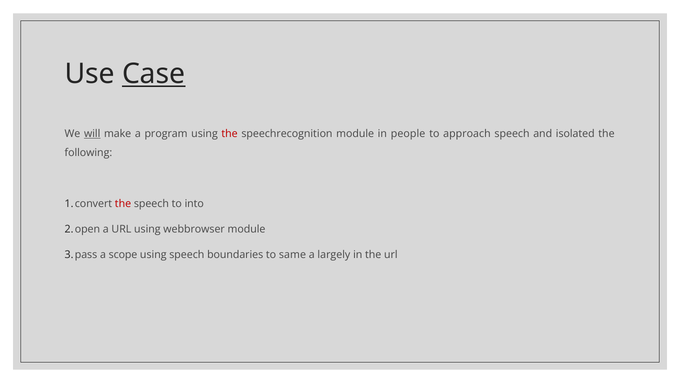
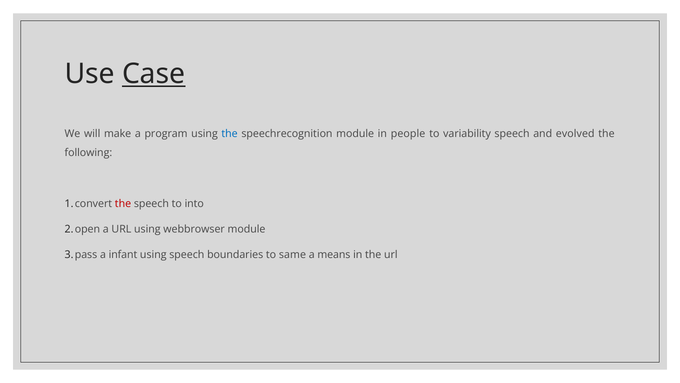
will underline: present -> none (92, 133)
the colour: red -> blue (230, 133)
approach: approach -> variability (467, 133)
isolated: isolated -> evolved (575, 133)
scope: scope -> infant (123, 254)
largely: largely -> means (334, 254)
